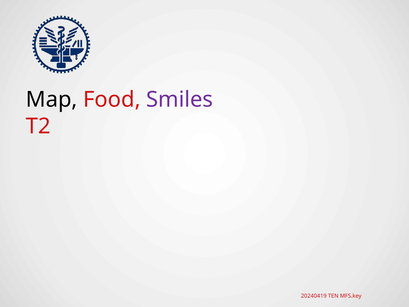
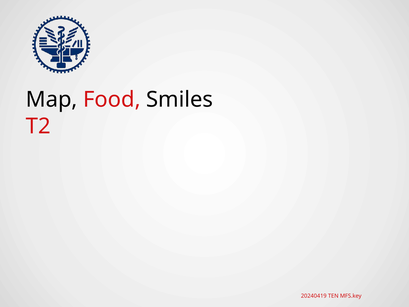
Smiles colour: purple -> black (180, 100)
